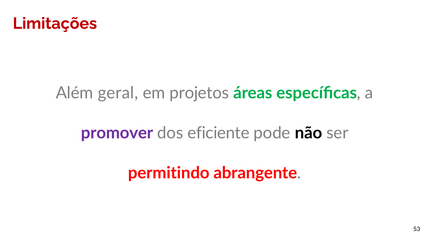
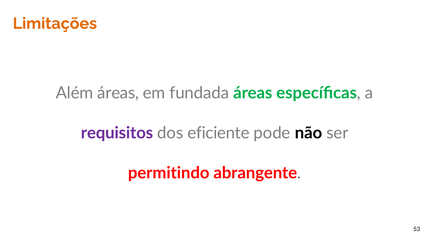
Limitações colour: red -> orange (55, 24)
Além geral: geral -> áreas (118, 93)
projetos: projetos -> fundada (199, 93)
promover: promover -> requisitos (117, 133)
